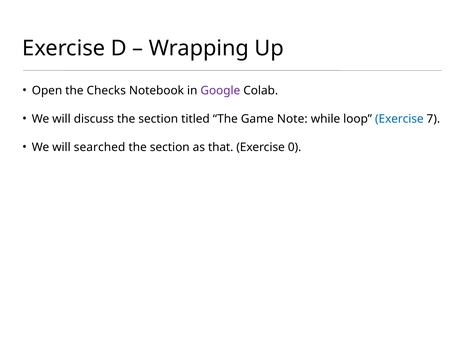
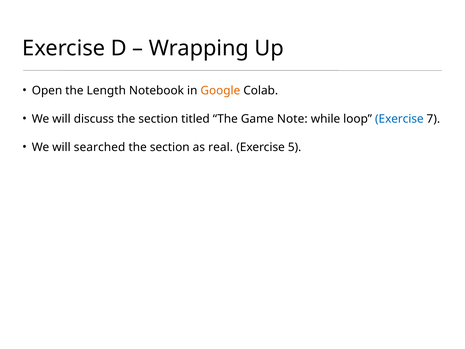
Checks: Checks -> Length (106, 90)
Google colour: purple -> orange (220, 90)
that: that -> real (221, 147)
0: 0 -> 5 (295, 147)
